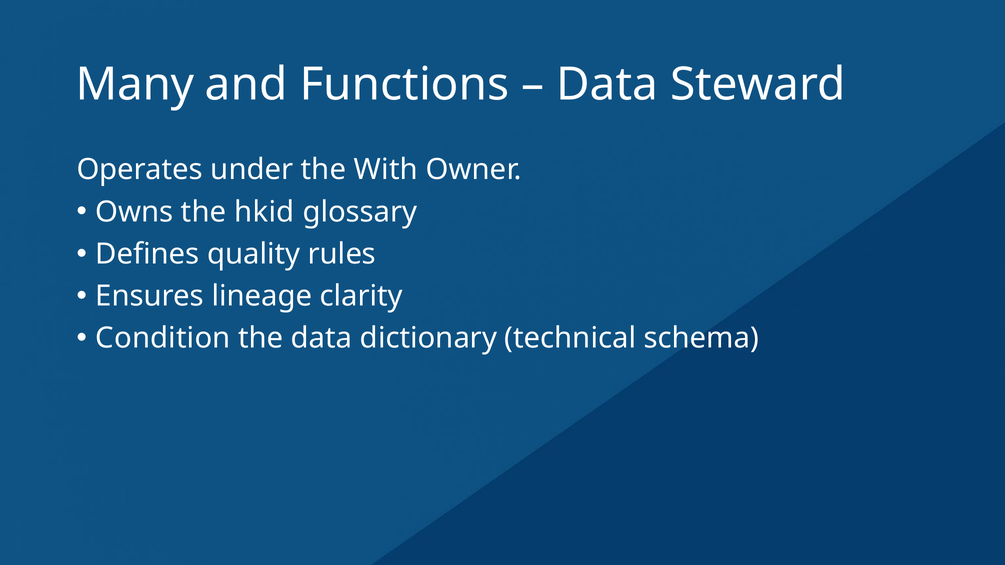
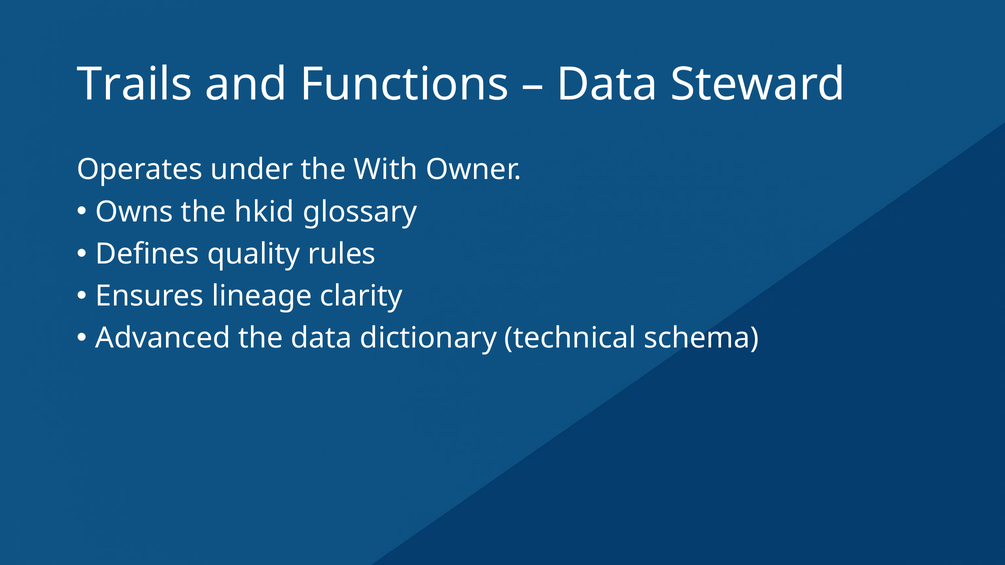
Many: Many -> Trails (135, 84)
Condition: Condition -> Advanced (163, 338)
